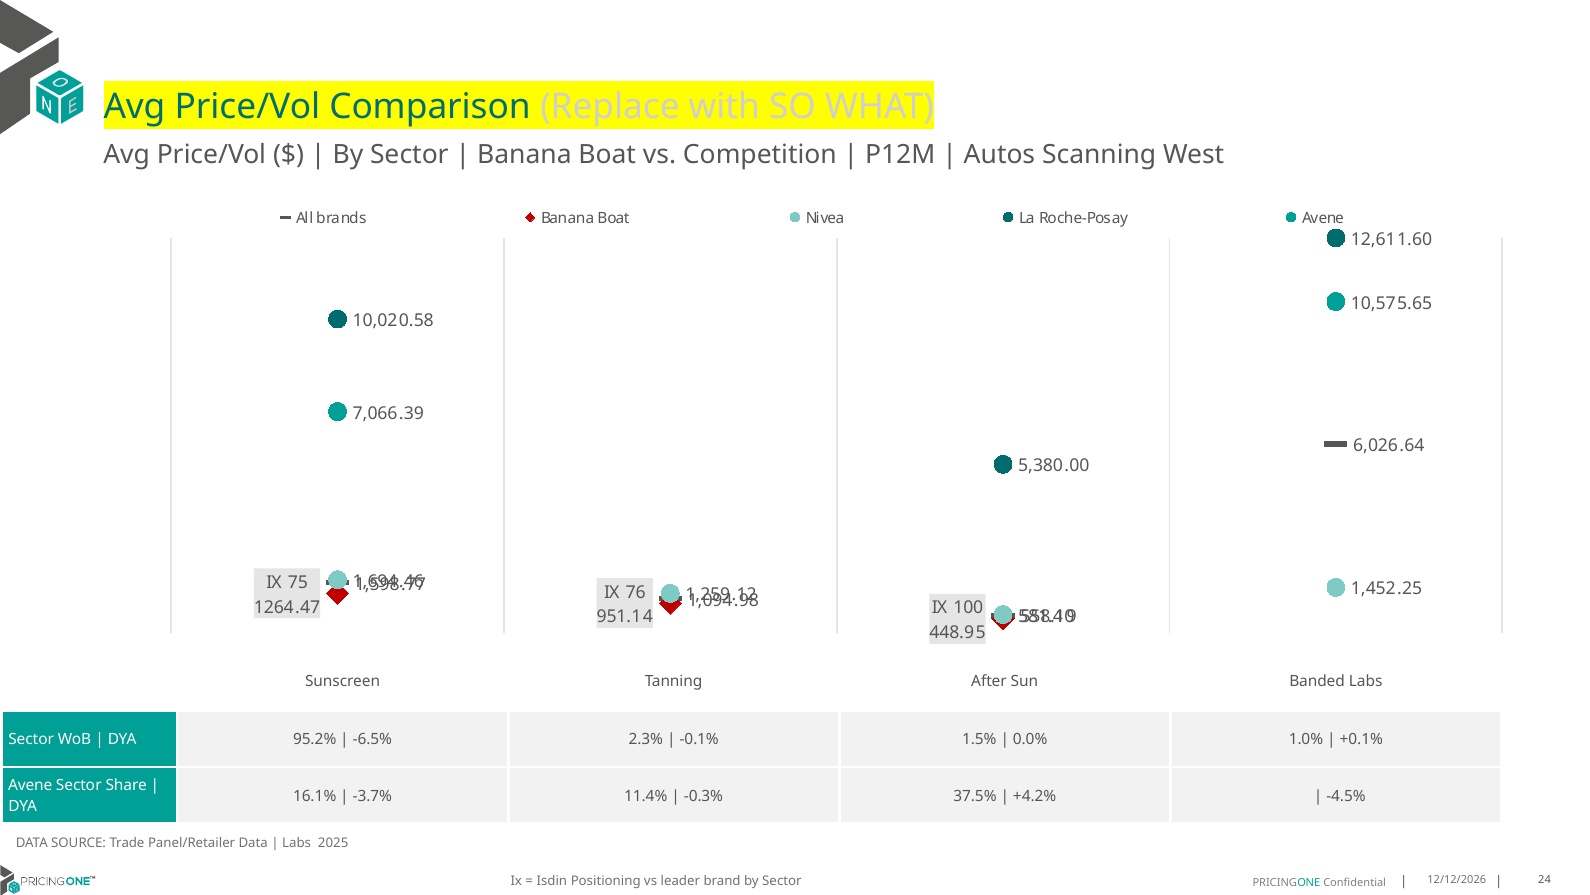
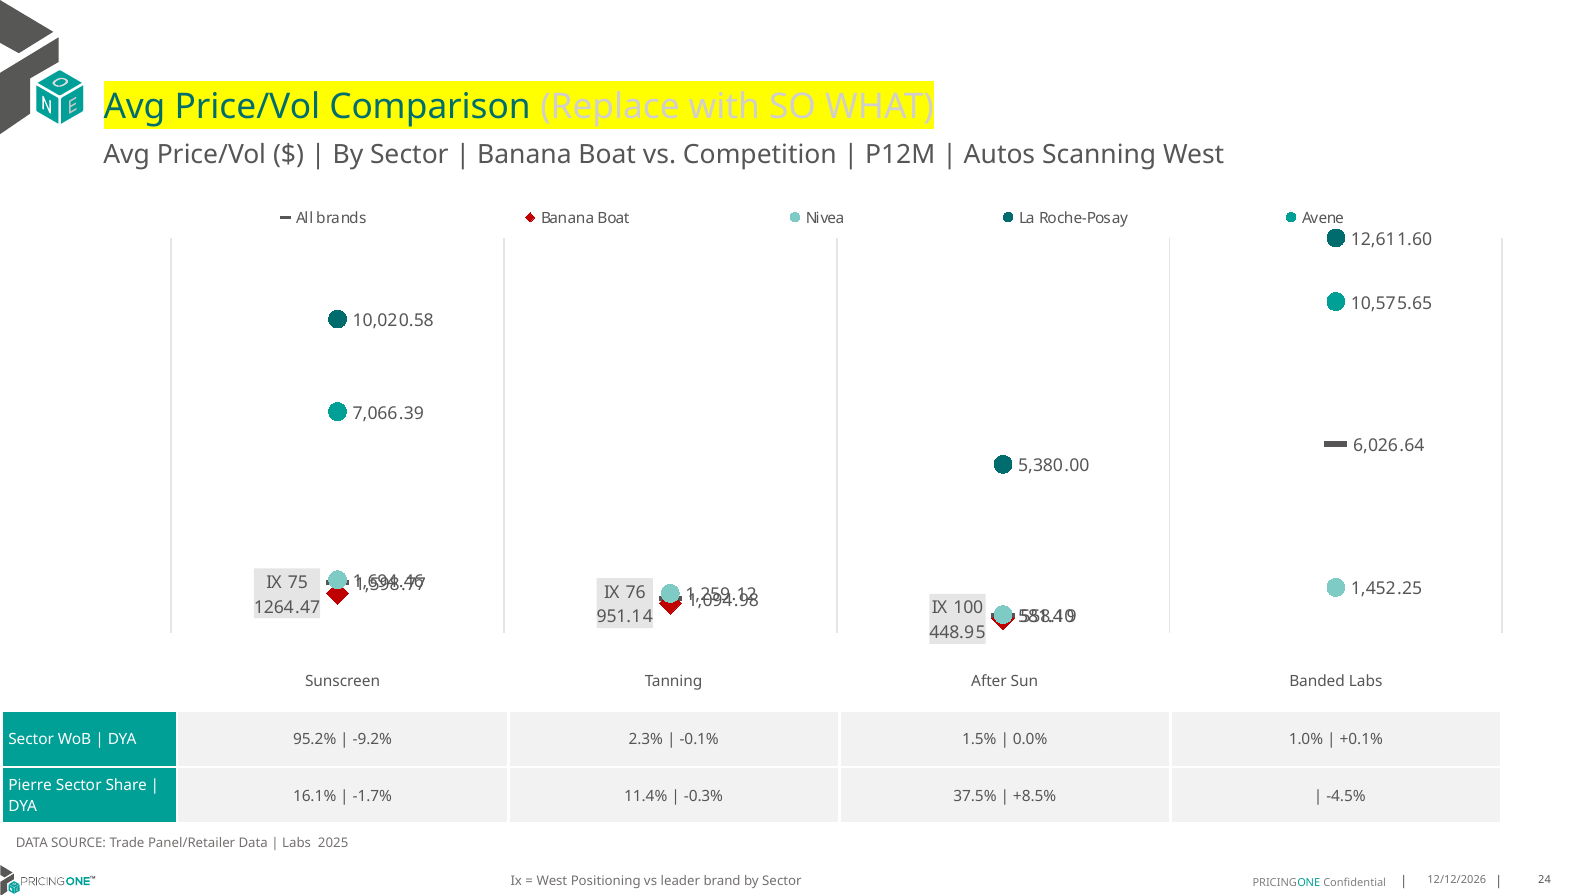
-6.5%: -6.5% -> -9.2% (372, 739)
Avene: Avene -> Pierre (30, 785)
-3.7%: -3.7% -> -1.7% (372, 796)
+4.2%: +4.2% -> +8.5% (1035, 796)
Isdin: Isdin -> West (552, 880)
